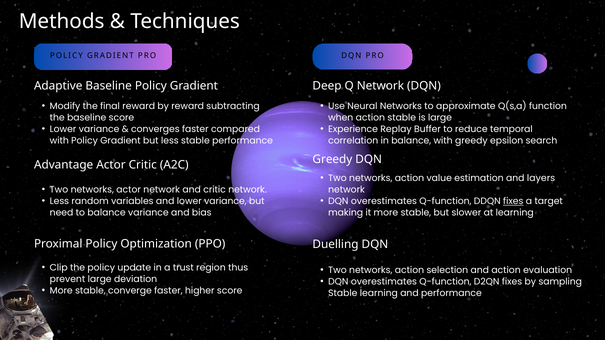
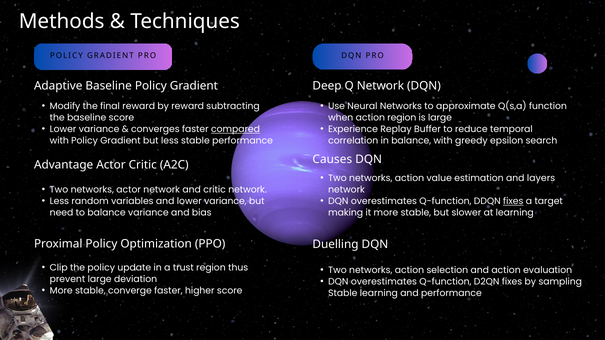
action stable: stable -> region (402, 118)
compared underline: none -> present (236, 129)
Greedy: Greedy -> Causes (332, 159)
